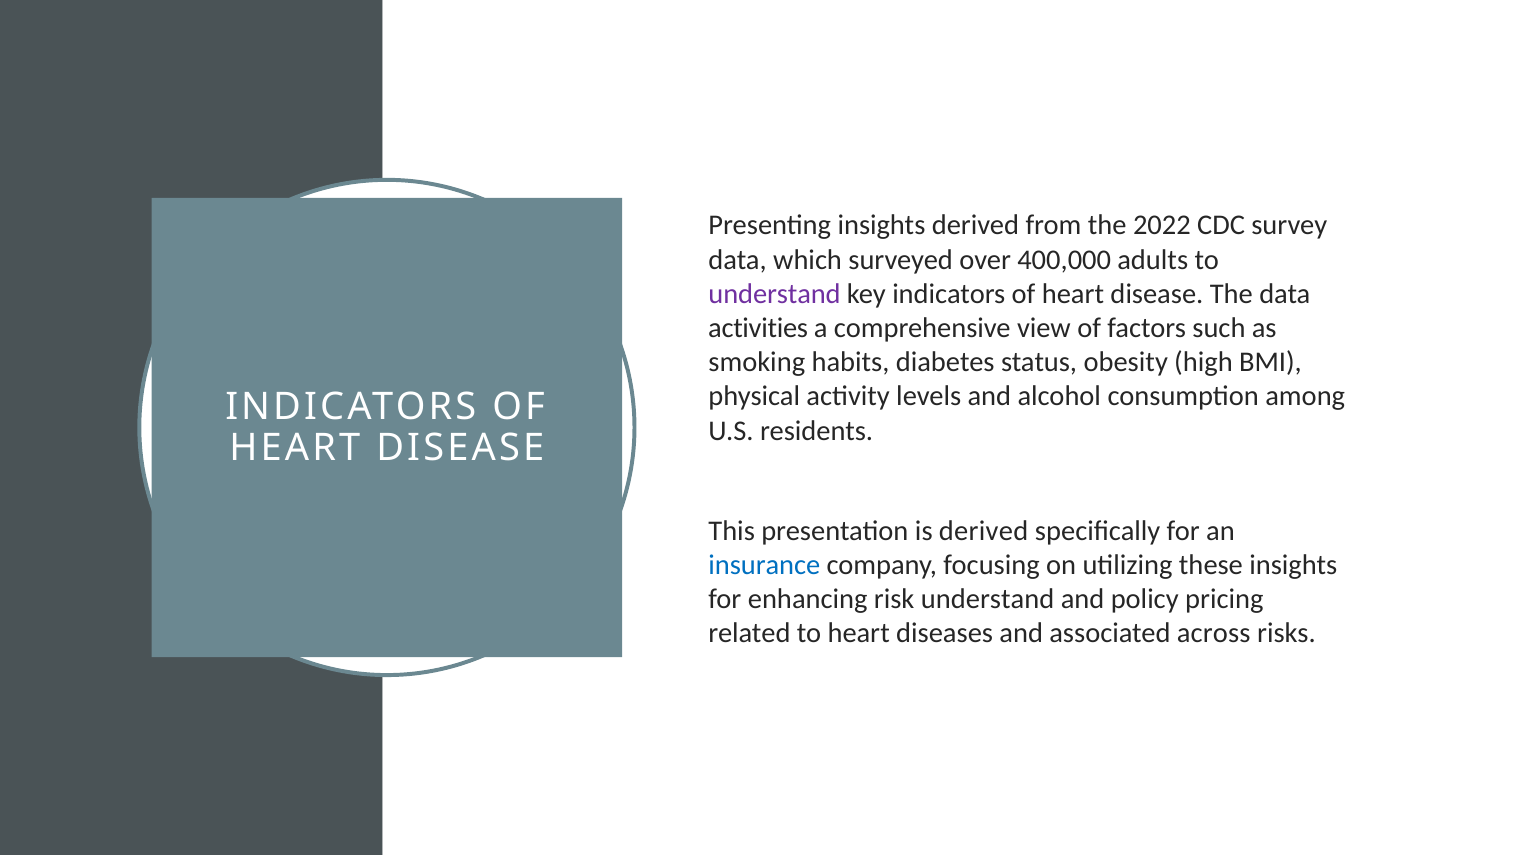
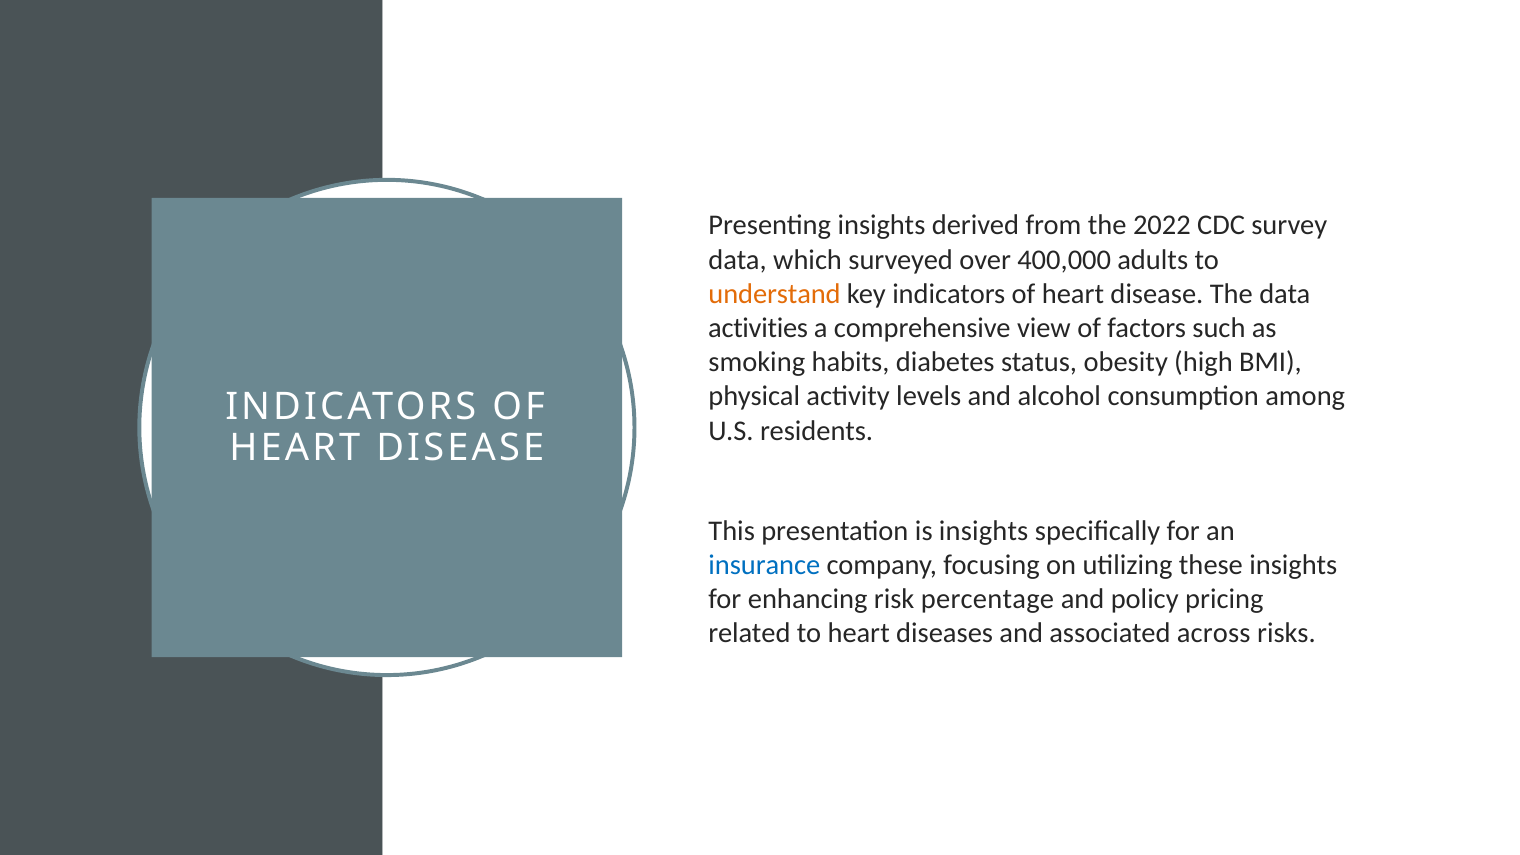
understand colour: purple -> orange (775, 294)
is derived: derived -> insights (984, 531)
risk understand: understand -> percentage (987, 599)
